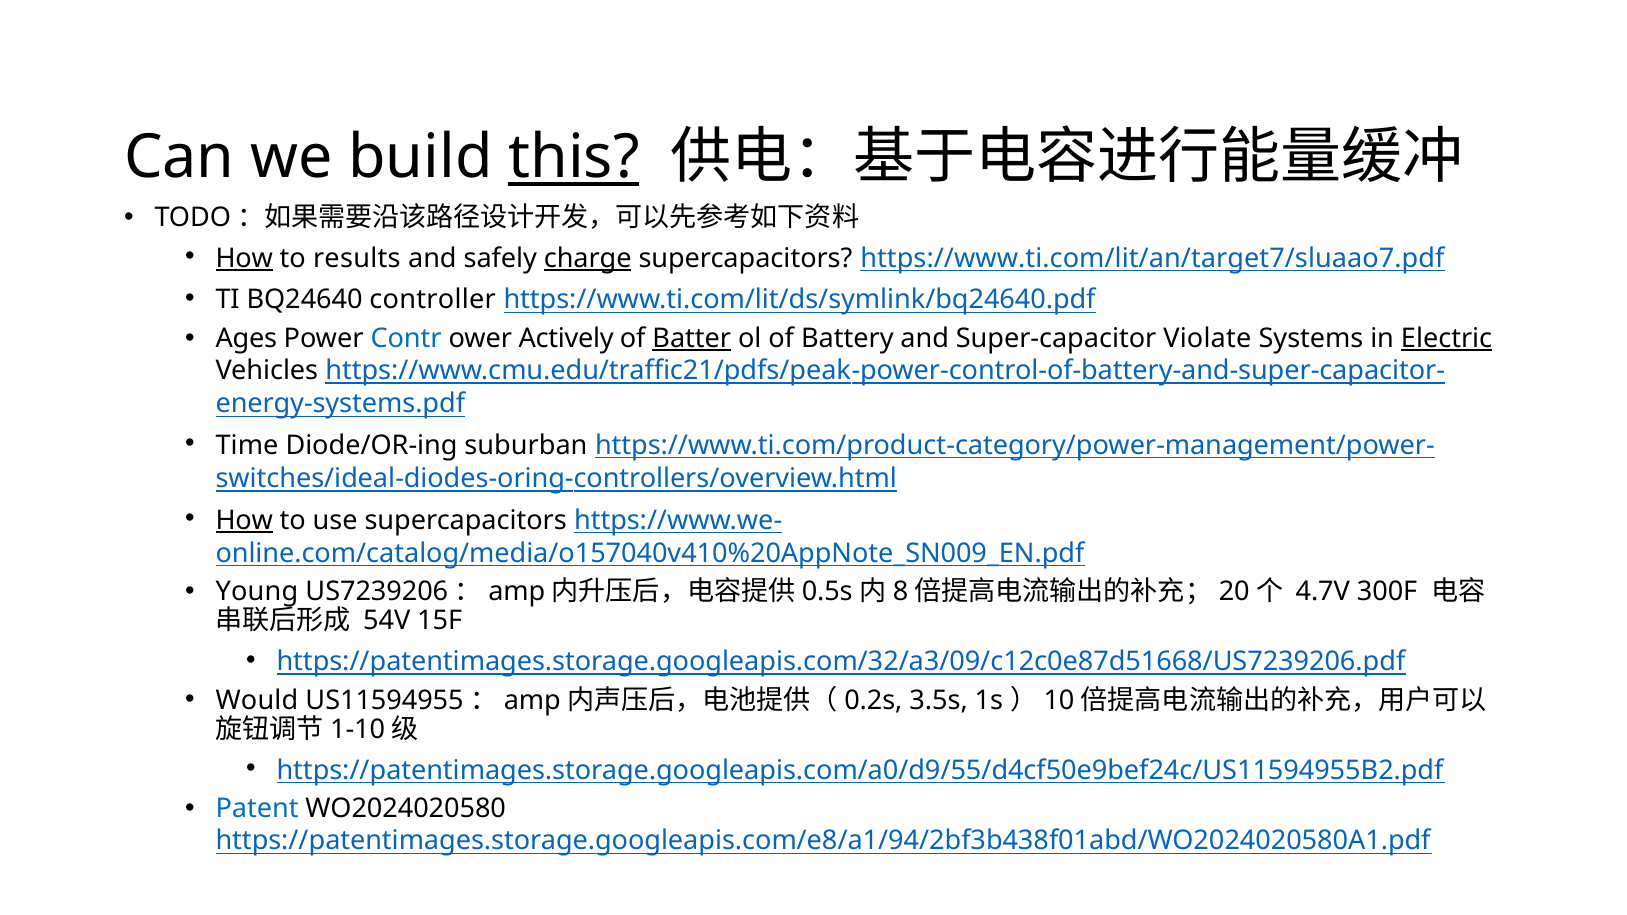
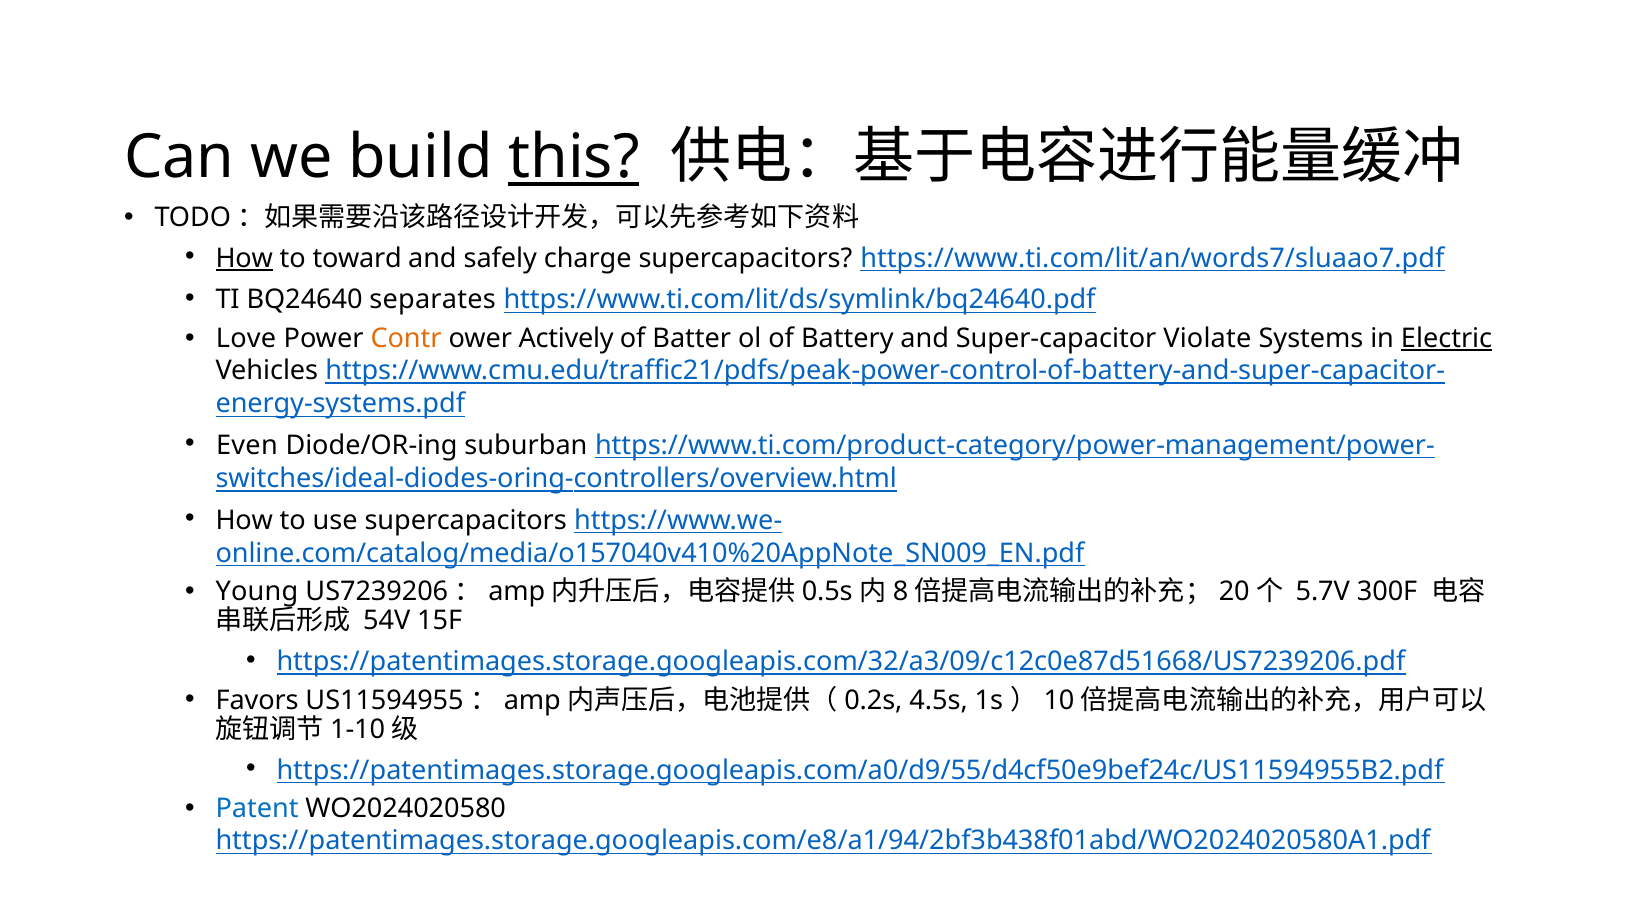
results: results -> toward (357, 259)
charge underline: present -> none (588, 259)
https://www.ti.com/lit/an/target7/sluaao7.pdf: https://www.ti.com/lit/an/target7/sluaao7.pdf -> https://www.ti.com/lit/an/words7/sluaao7.pdf (1152, 259)
controller: controller -> separates (433, 300)
Ages: Ages -> Love (246, 338)
Contr colour: blue -> orange (406, 338)
Batter underline: present -> none (692, 338)
Time: Time -> Even (247, 446)
How underline: present -> none (244, 520)
4.7V: 4.7V -> 5.7V (1323, 592)
Would: Would -> Favors (257, 700)
3.5s: 3.5s -> 4.5s (939, 700)
